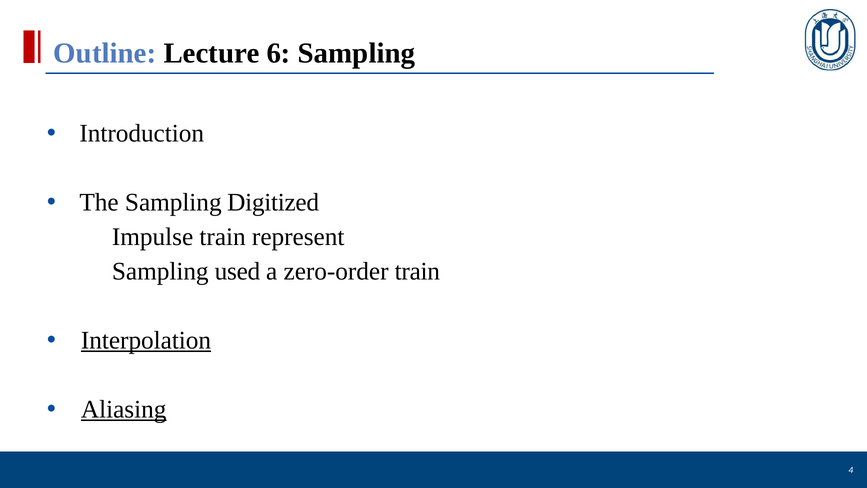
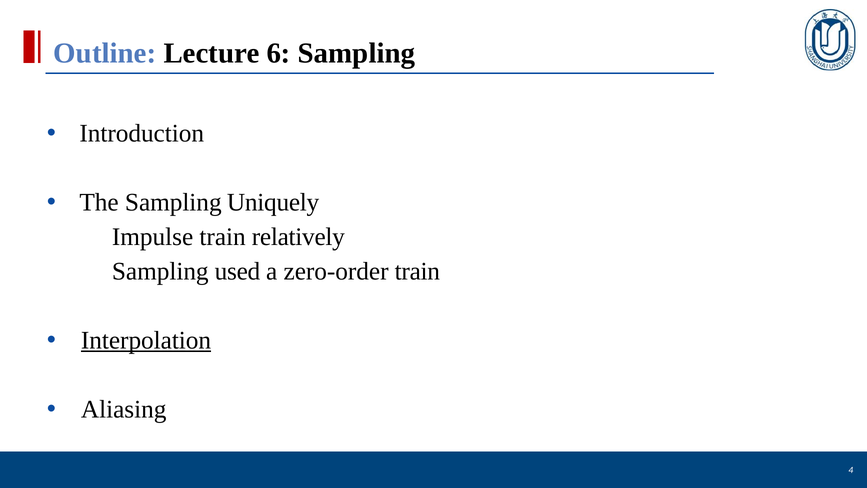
Digitized: Digitized -> Uniquely (273, 202)
represent: represent -> relatively (298, 237)
Aliasing underline: present -> none (124, 409)
